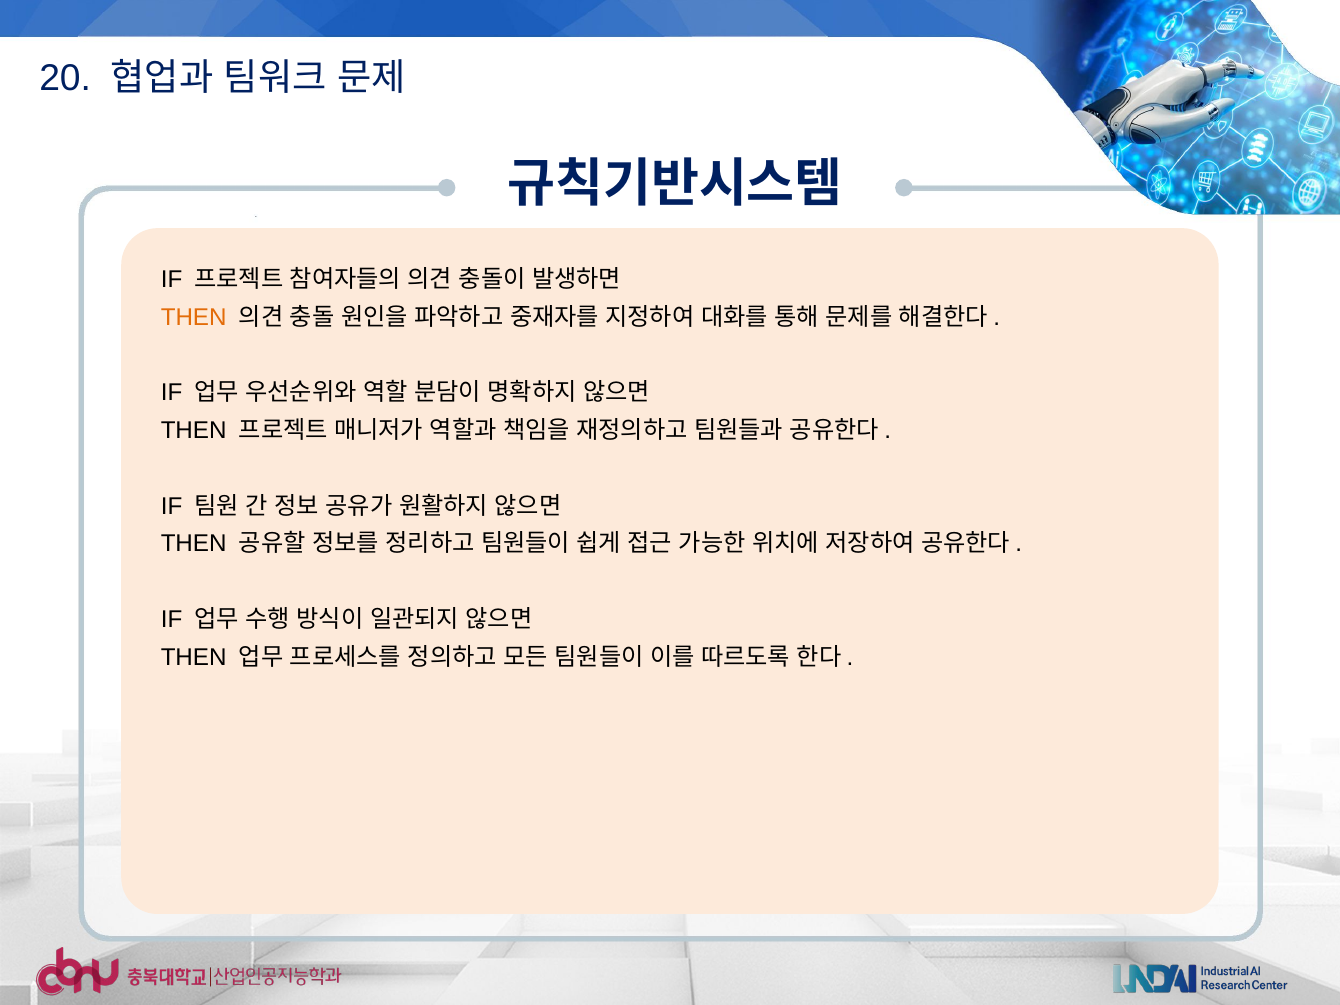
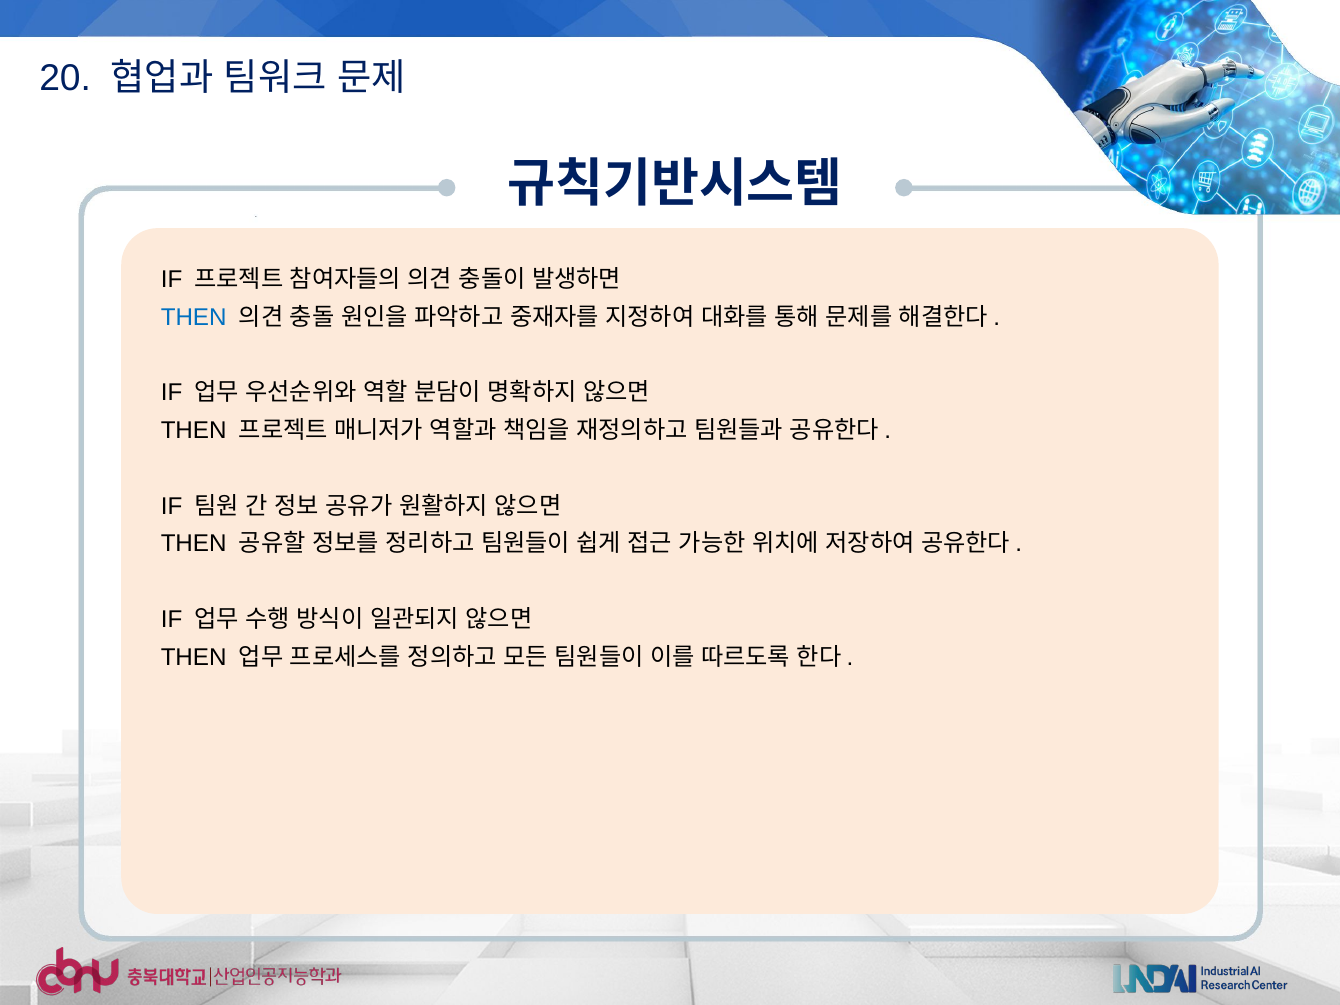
THEN colour: orange -> blue (194, 317)
